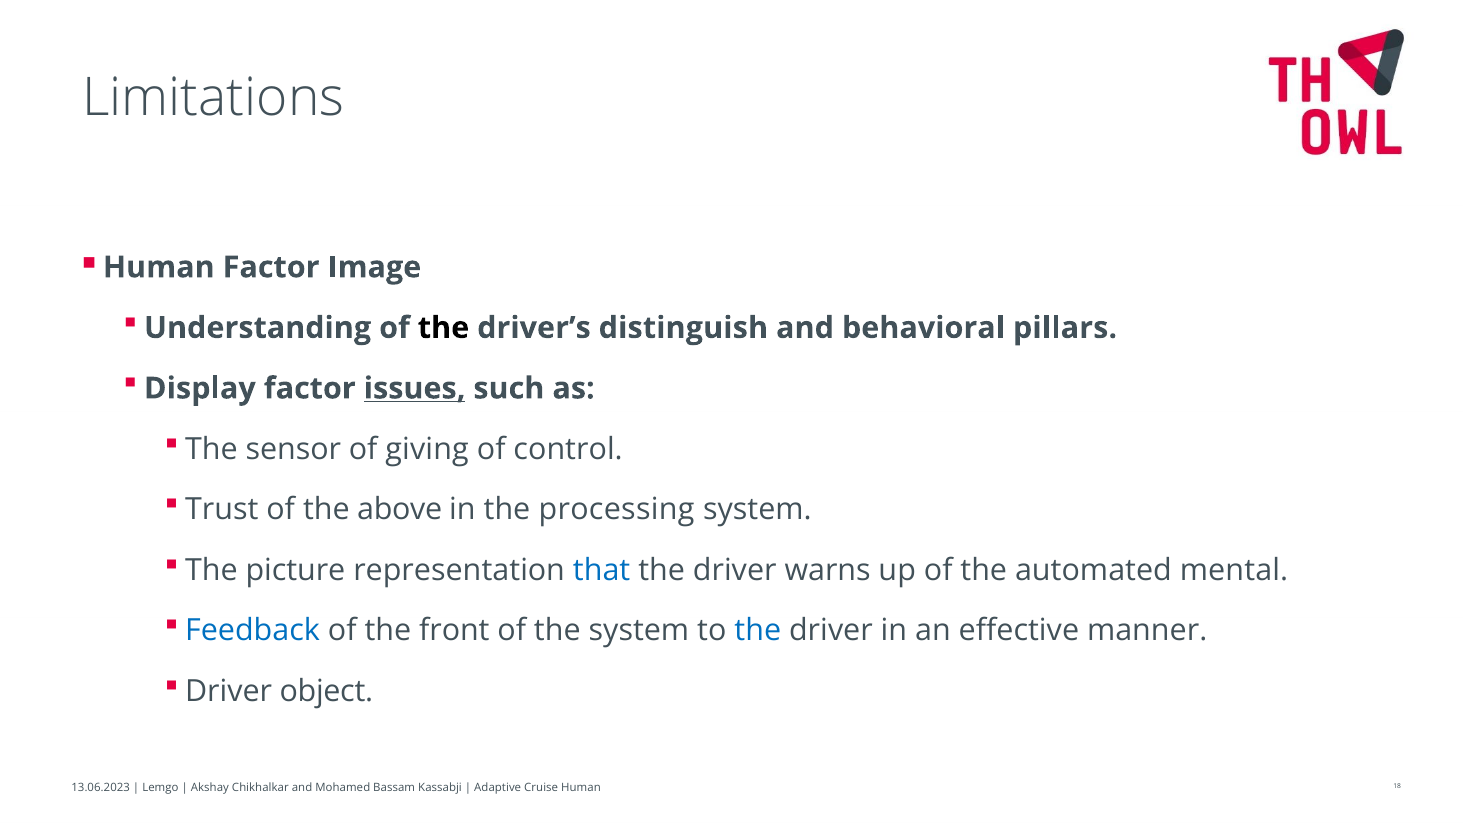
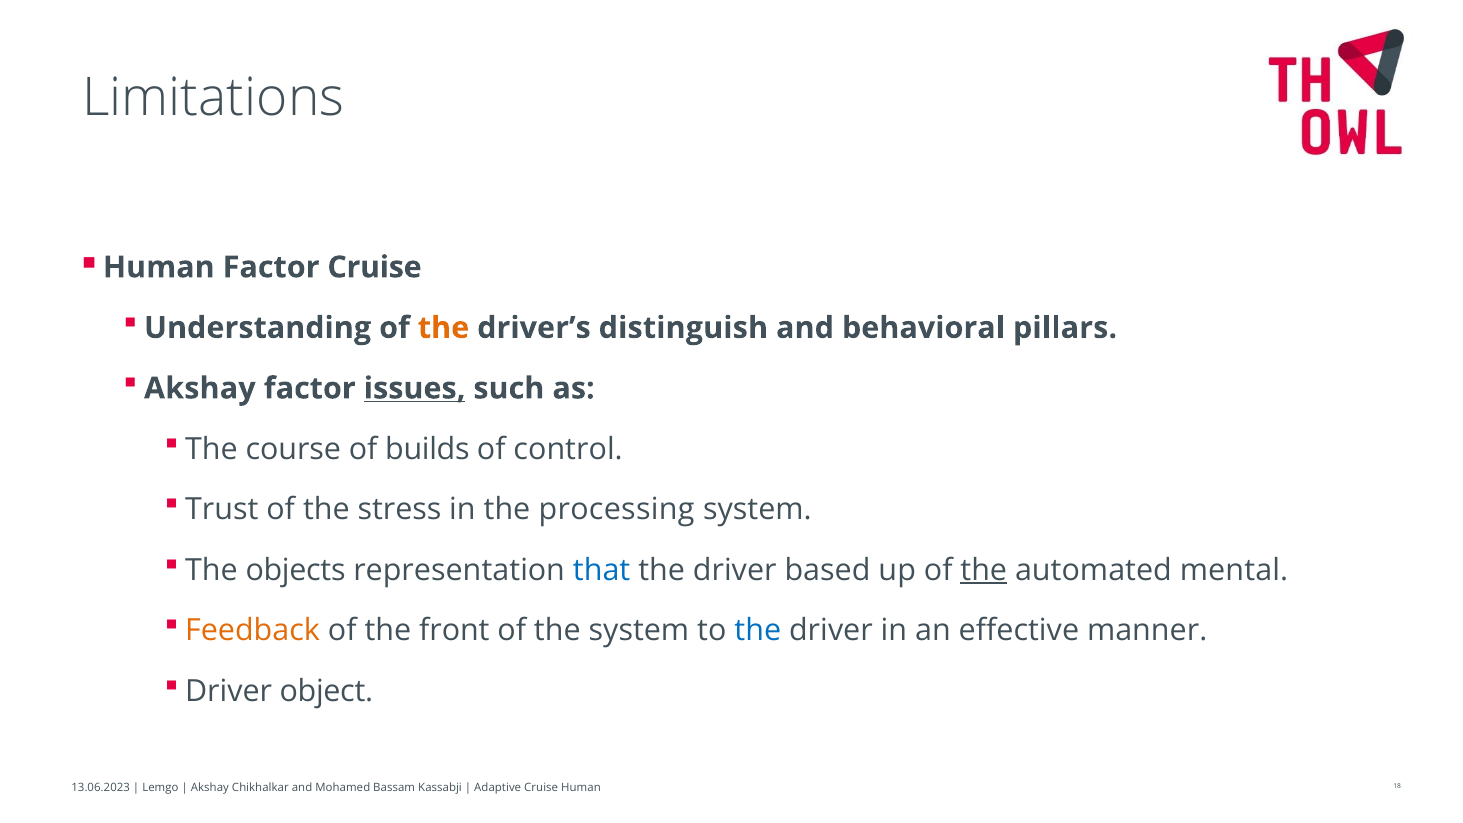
Factor Image: Image -> Cruise (375, 267)
the colour: black -> orange (443, 328)
Display: Display -> Akshay (200, 388)
sensor: sensor -> course (293, 449)
giving: giving -> builds (427, 449)
above: above -> stress (400, 510)
picture: picture -> objects (296, 570)
warns: warns -> based (828, 570)
the underline: none -> present (984, 570)
Feedback colour: blue -> orange (253, 631)
